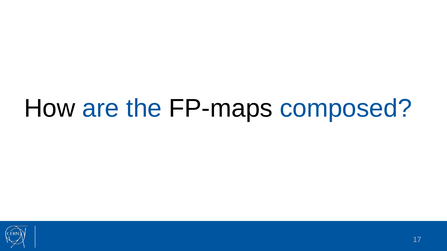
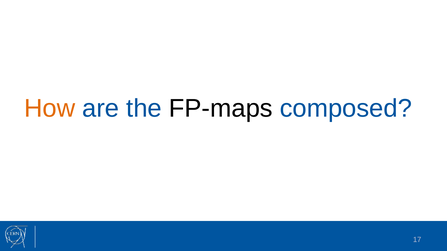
How colour: black -> orange (50, 109)
